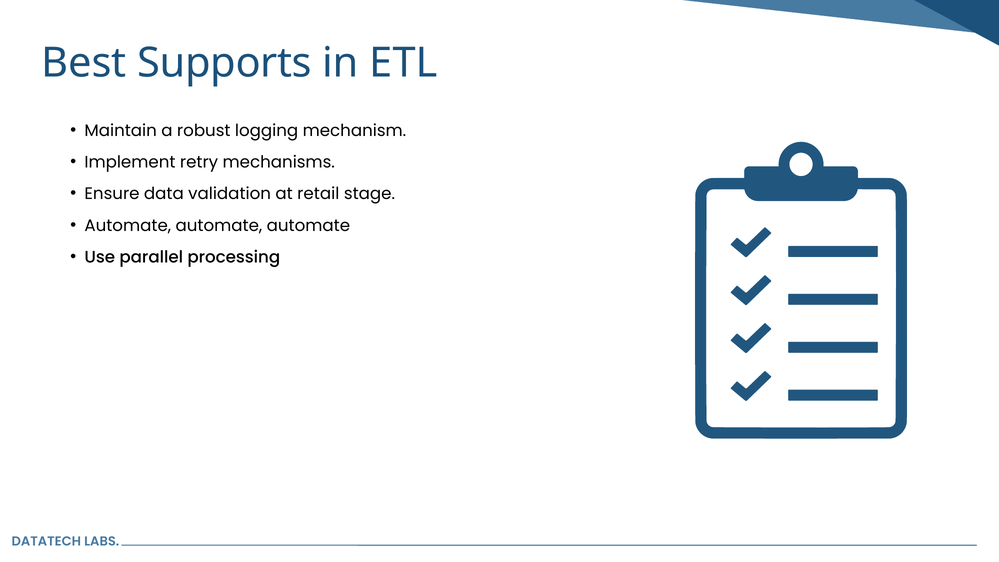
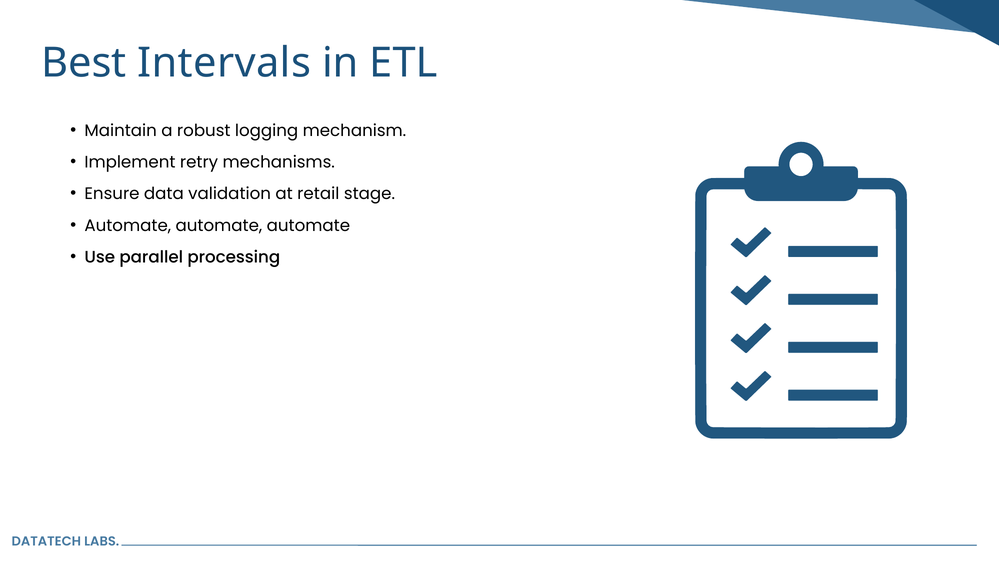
Supports: Supports -> Intervals (224, 63)
